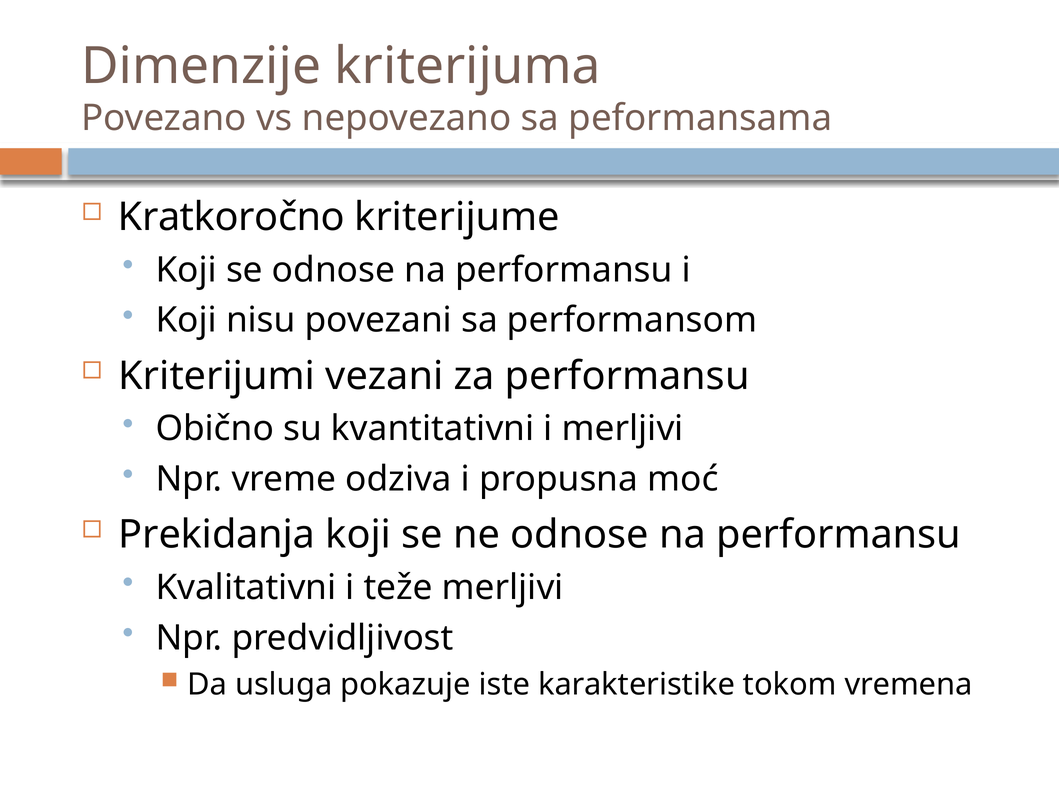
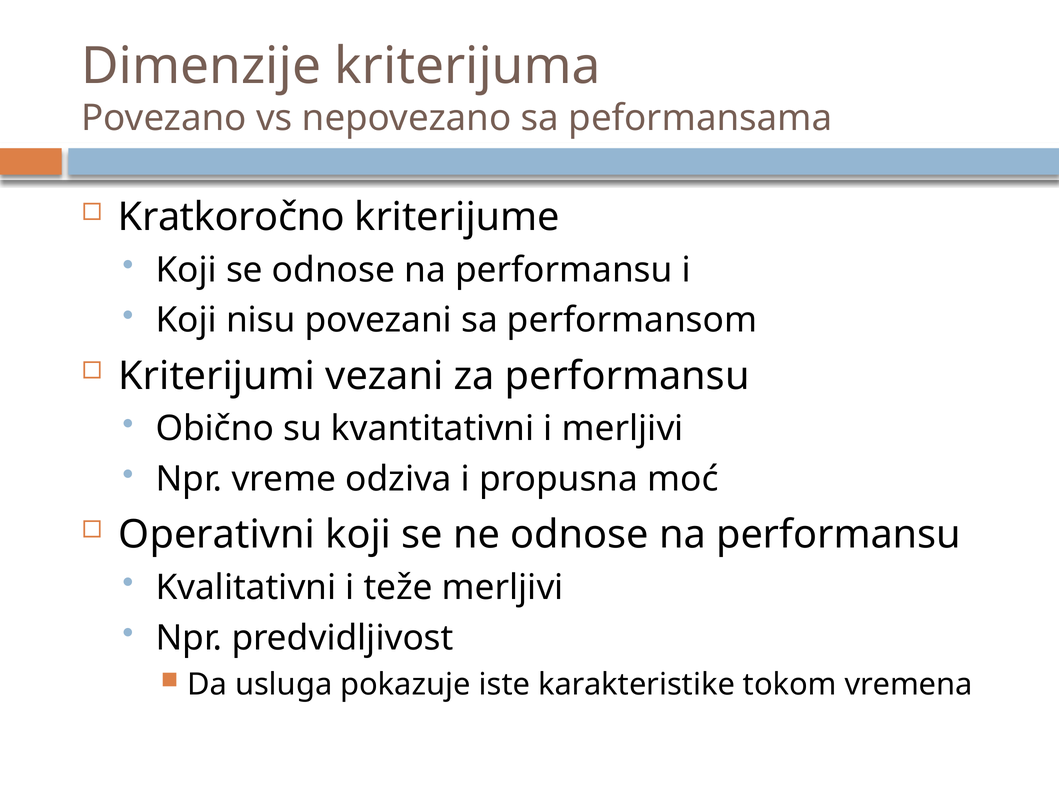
Prekidanja: Prekidanja -> Operativni (217, 535)
